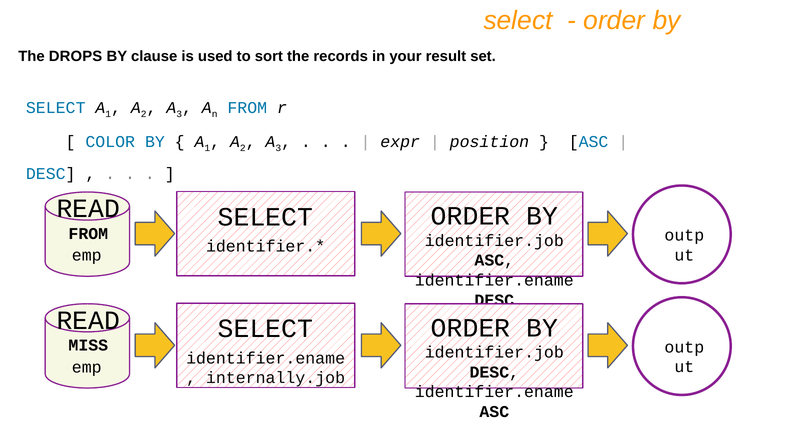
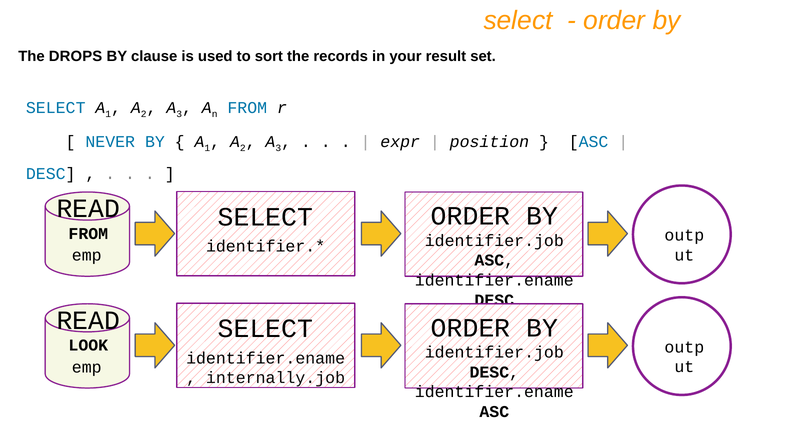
COLOR: COLOR -> NEVER (110, 142)
MISS: MISS -> LOOK (88, 346)
